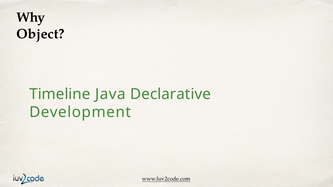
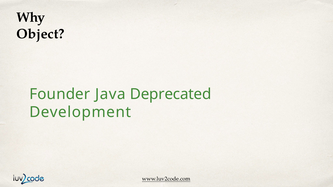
Timeline: Timeline -> Founder (60, 94)
Declarative: Declarative -> Deprecated (171, 94)
